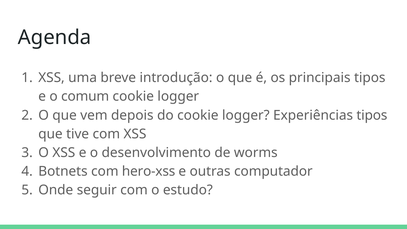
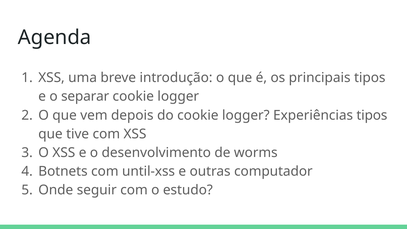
comum: comum -> separar (85, 96)
hero-xss: hero-xss -> until-xss (149, 171)
